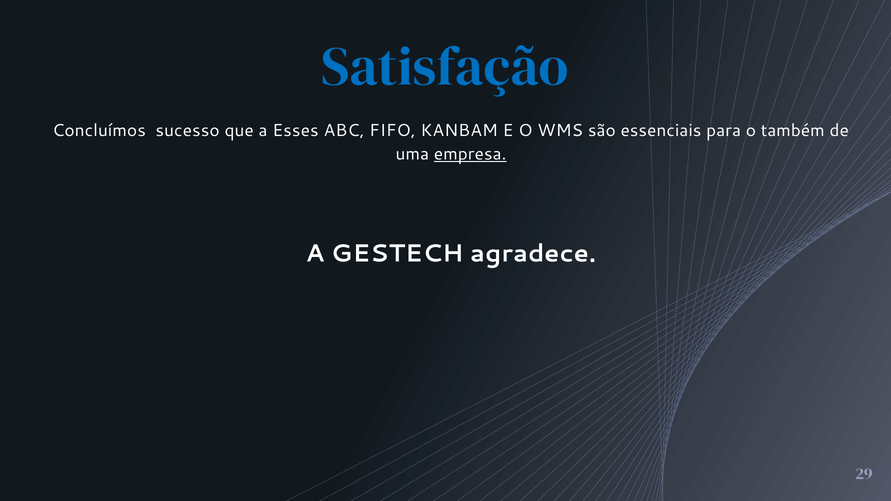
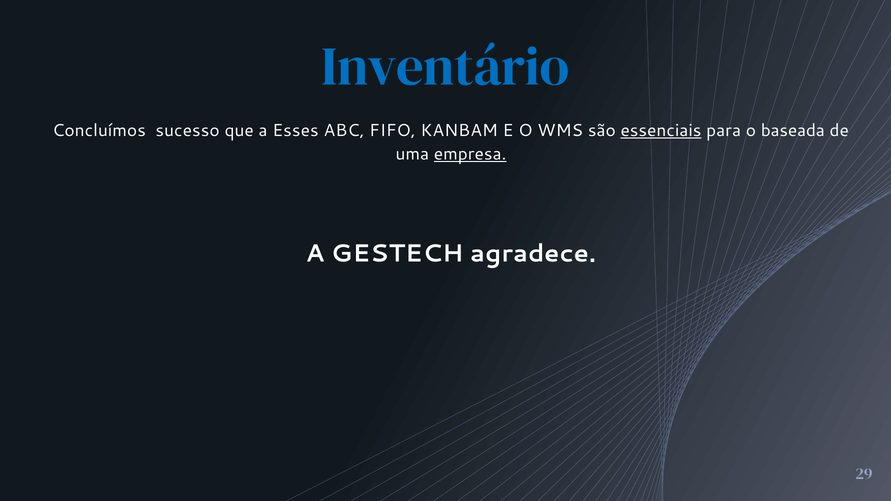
Satisfação: Satisfação -> Inventário (445, 67)
essenciais underline: none -> present (661, 131)
também: também -> baseada (793, 131)
